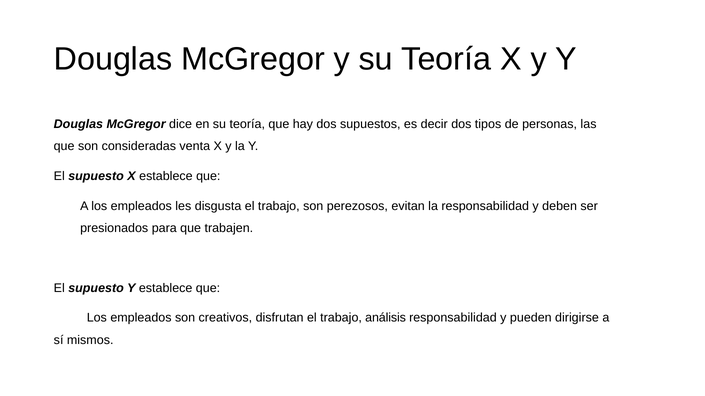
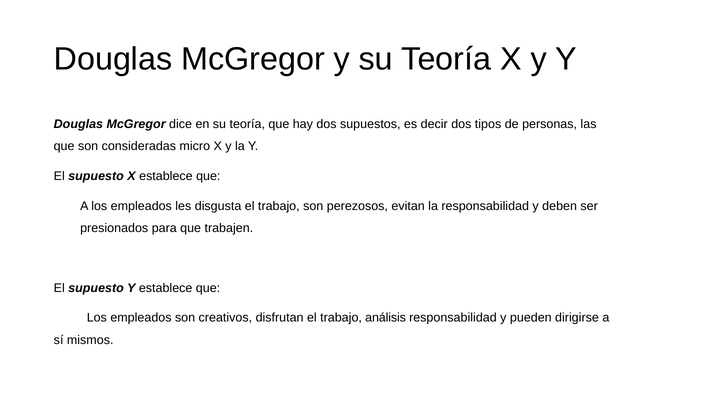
venta: venta -> micro (195, 147)
